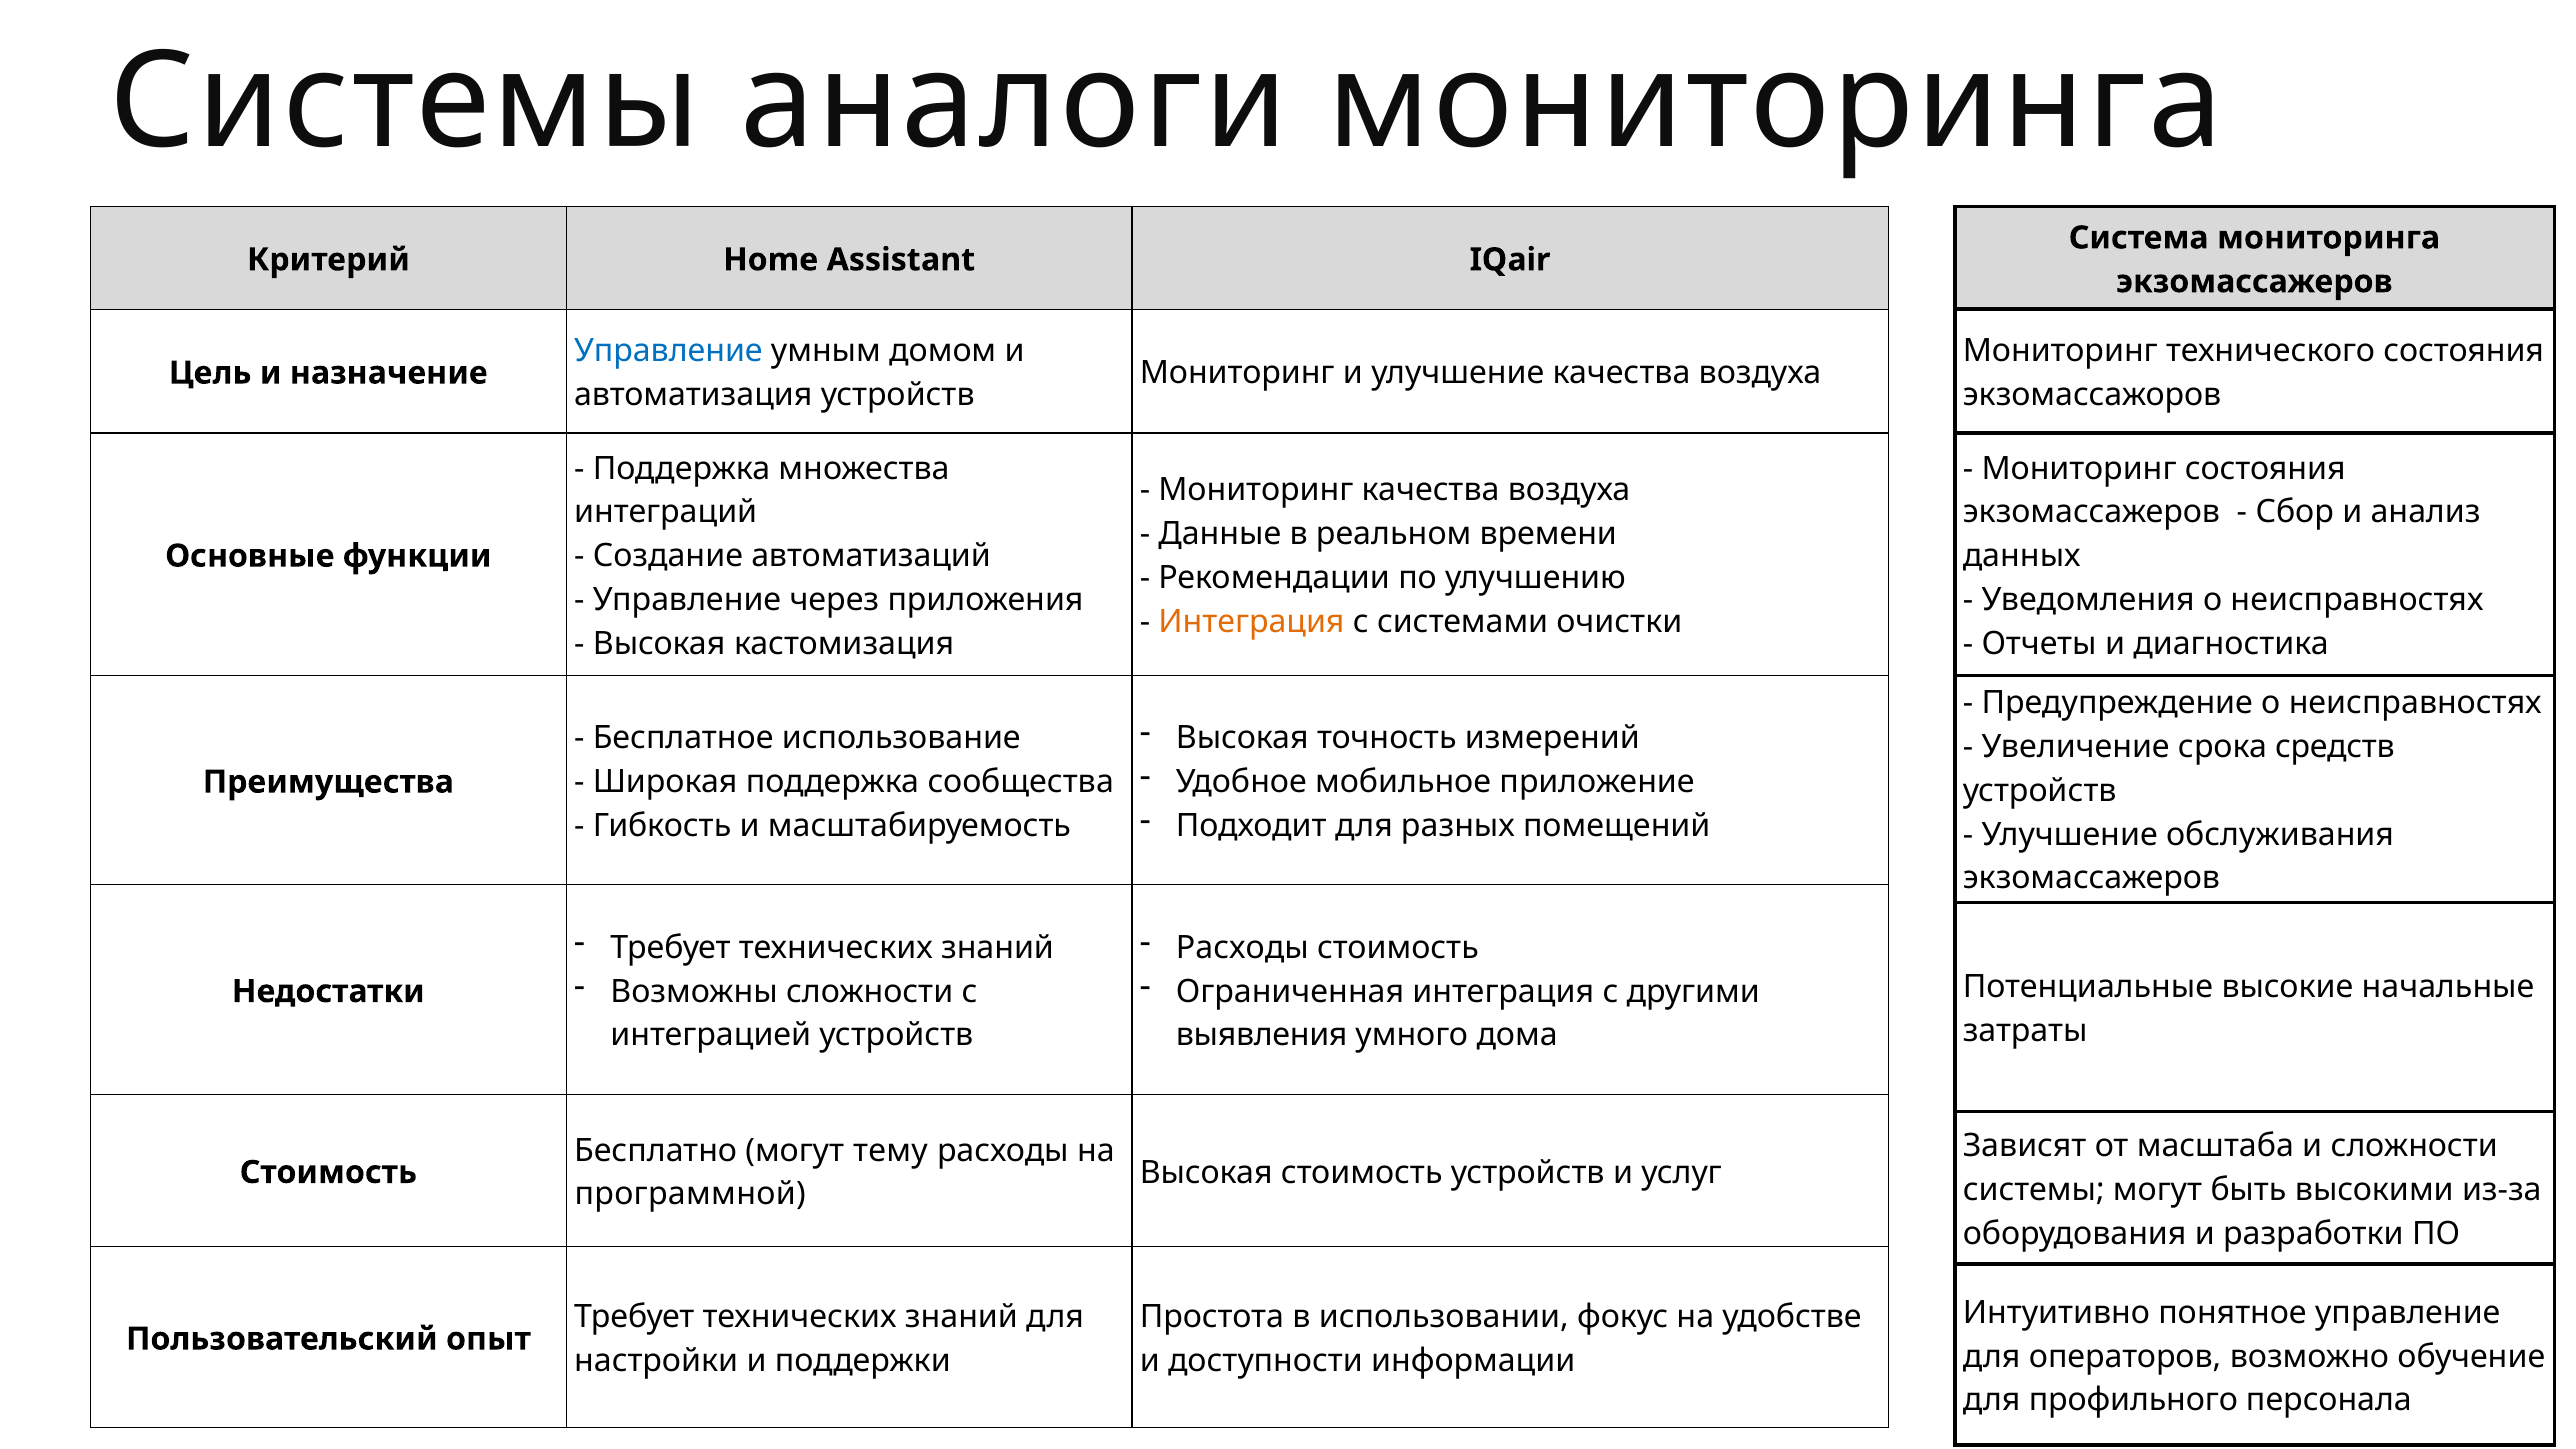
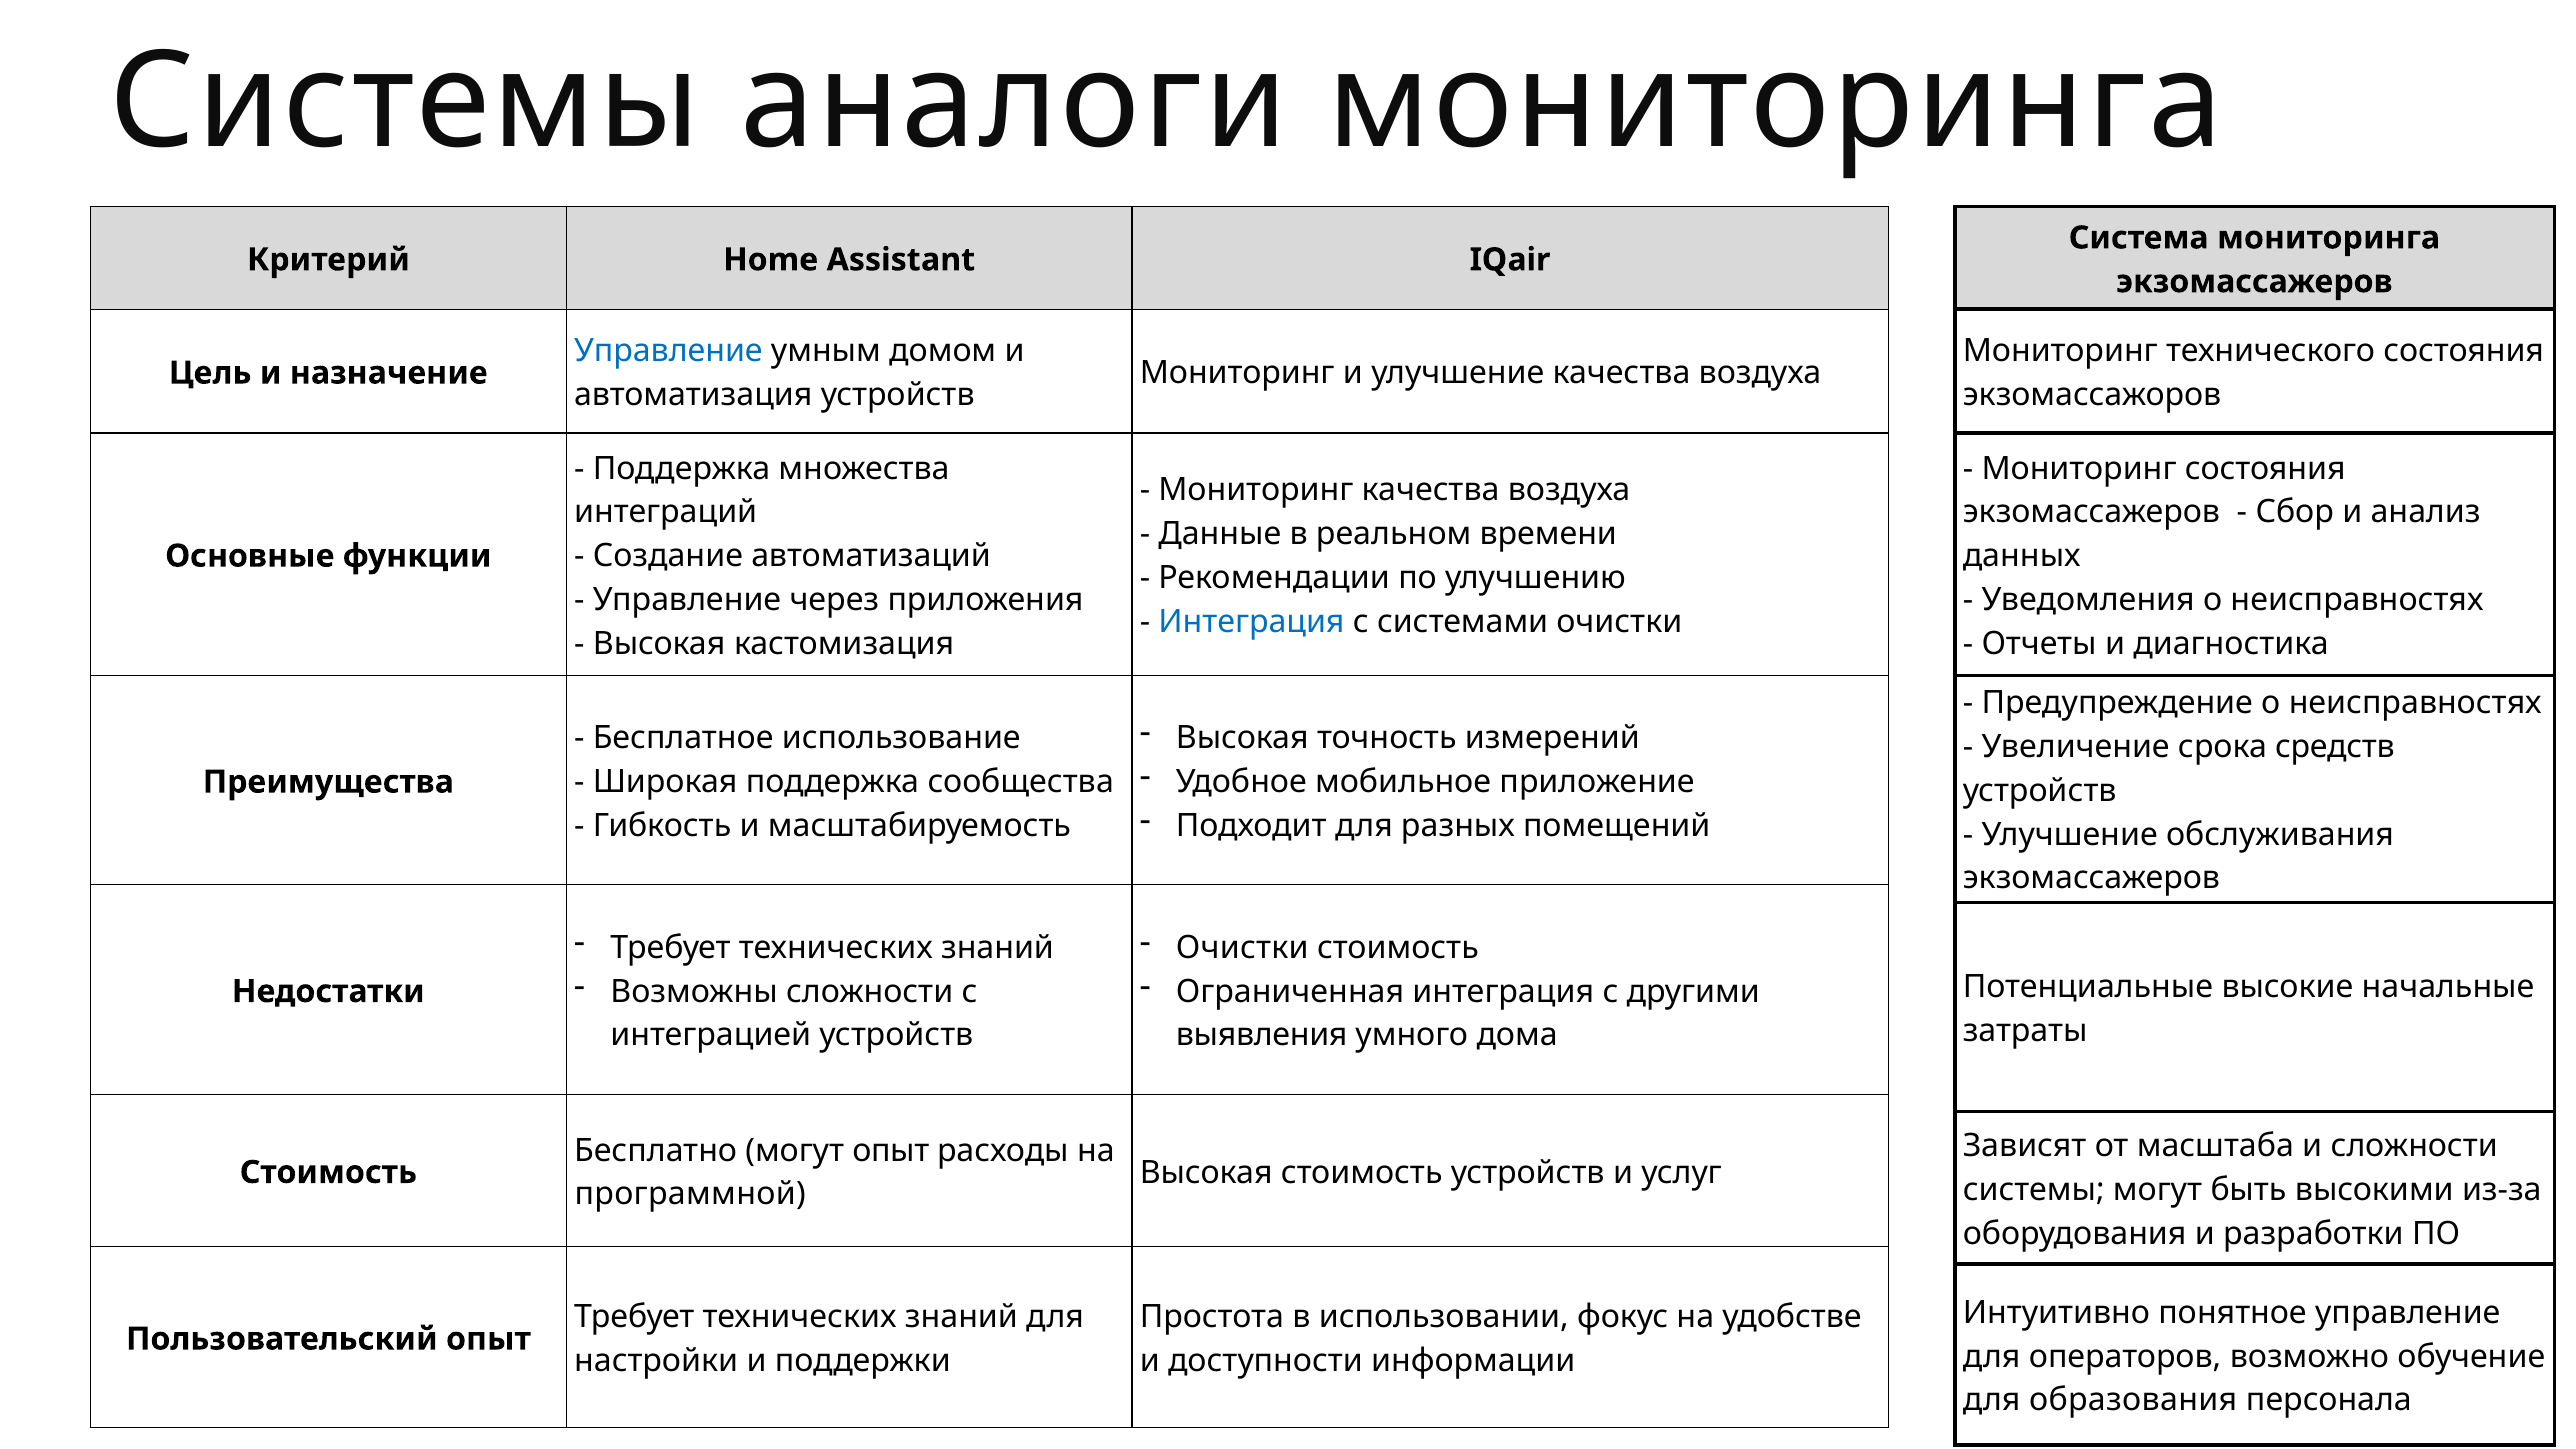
Интеграция colour: orange -> blue (1251, 622)
Расходы: Расходы -> Очистки (1242, 948)
могут тему: тему -> опыт (891, 1150)
профильного: профильного -> образования (2133, 1400)
